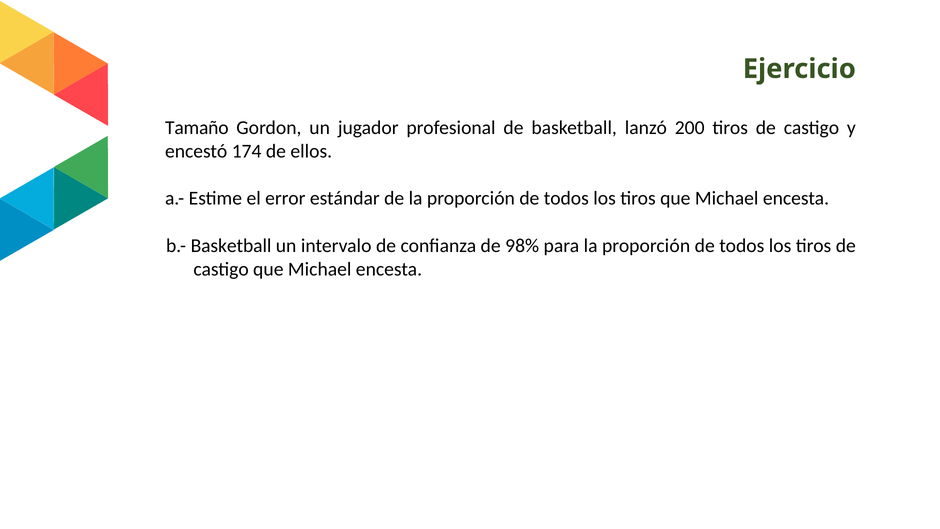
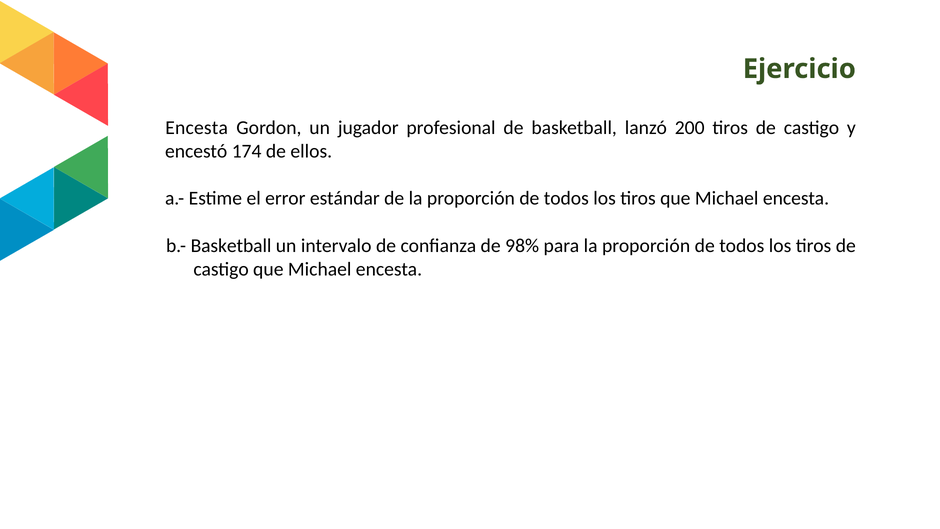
Tamaño: Tamaño -> Encesta (197, 128)
